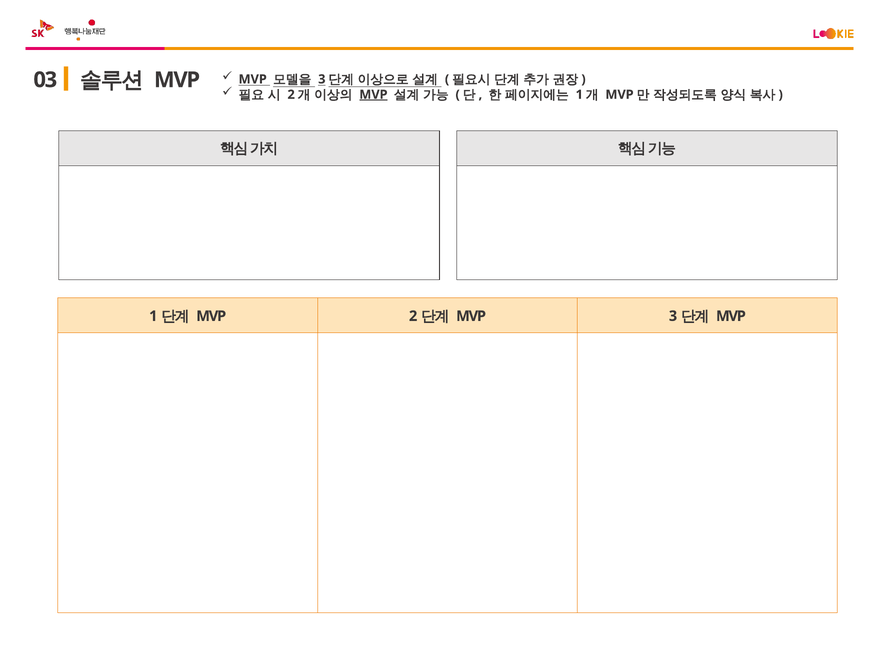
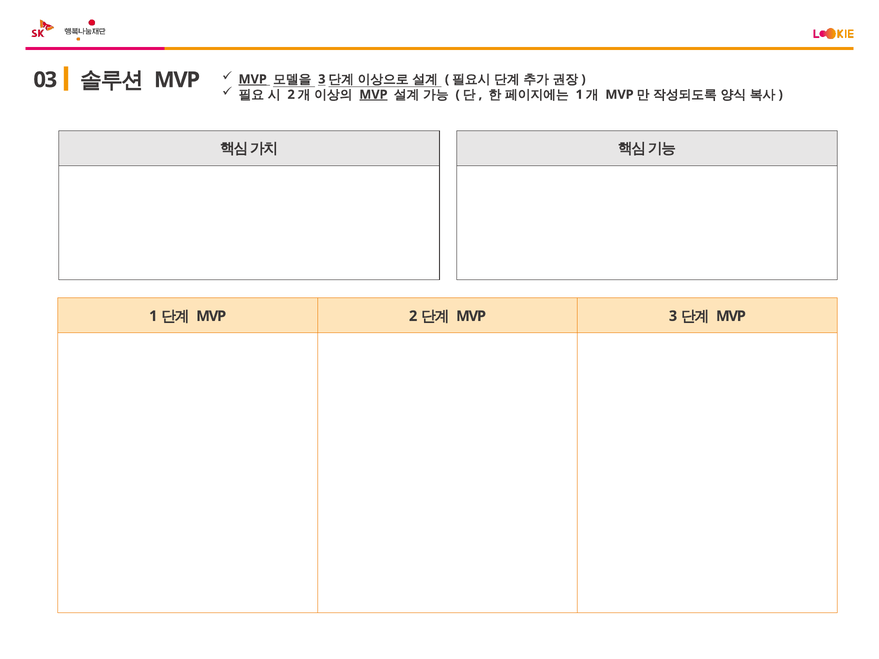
MVP underline: none -> present (253, 79)
